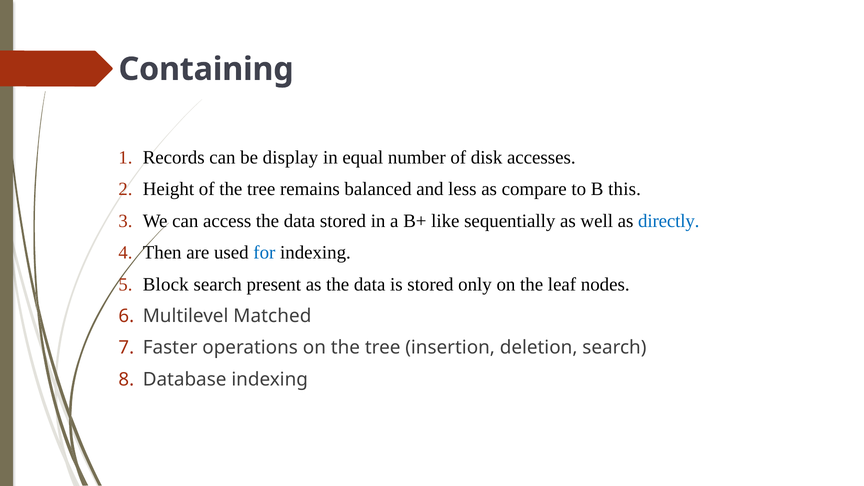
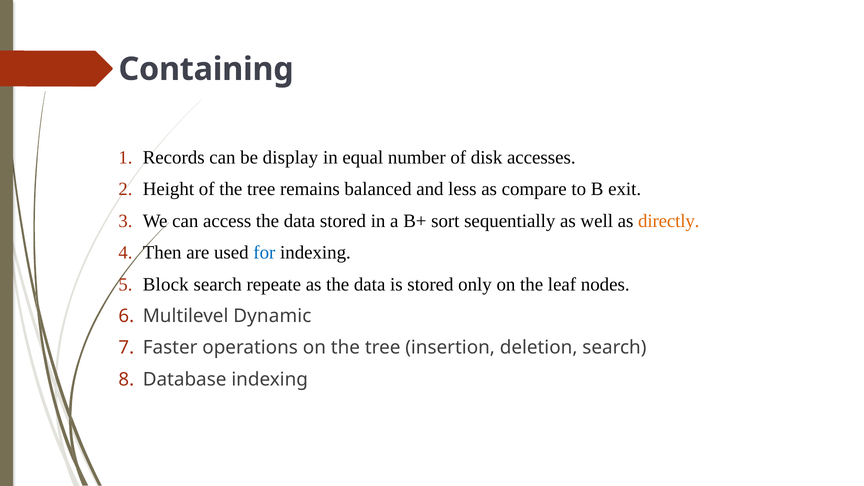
this: this -> exit (625, 189)
like: like -> sort (445, 221)
directly colour: blue -> orange (669, 221)
present: present -> repeate (274, 284)
Matched: Matched -> Dynamic (272, 316)
